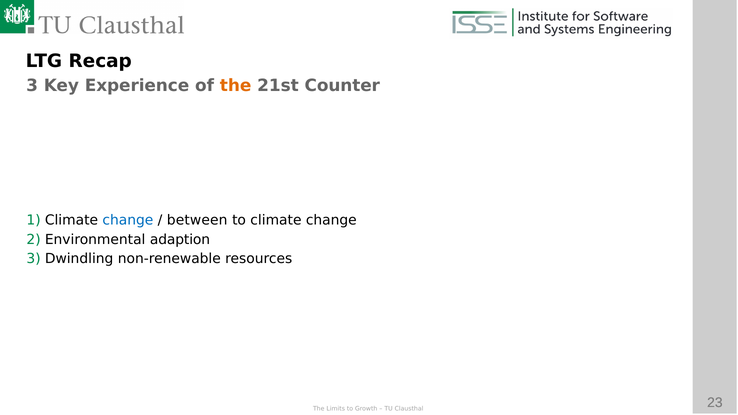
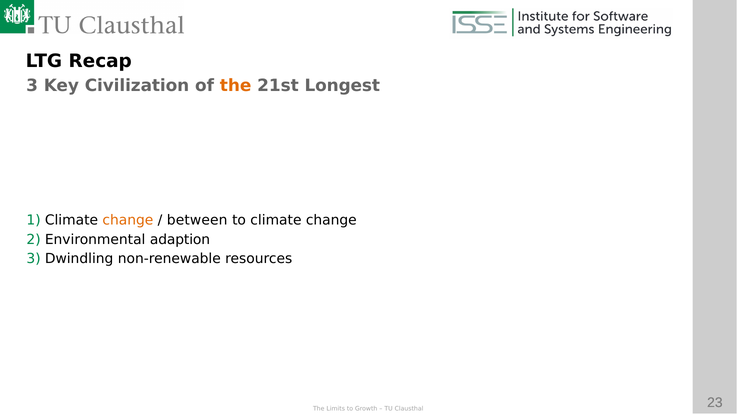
Experience: Experience -> Civilization (137, 86)
Counter: Counter -> Longest (342, 86)
change colour: blue -> orange (128, 220)
